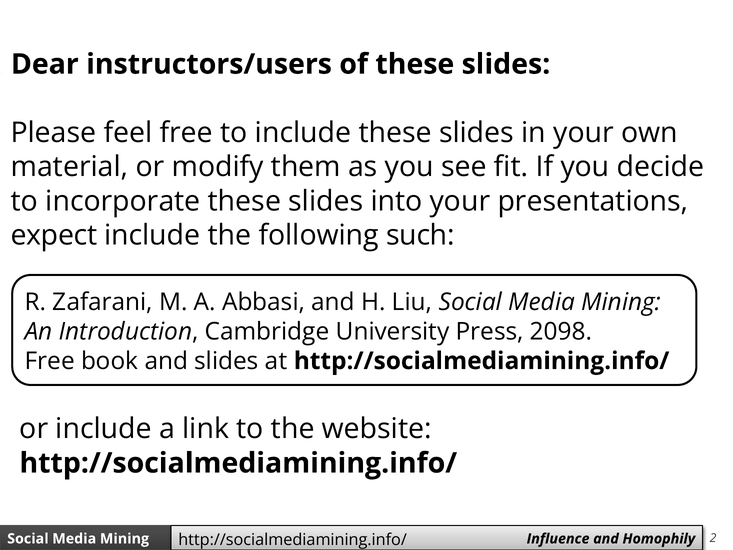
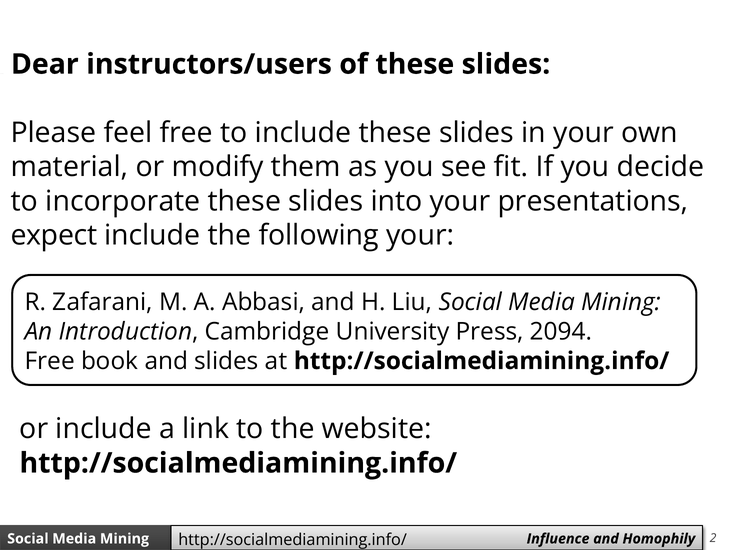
following such: such -> your (420, 235)
2098: 2098 -> 2094 (561, 332)
